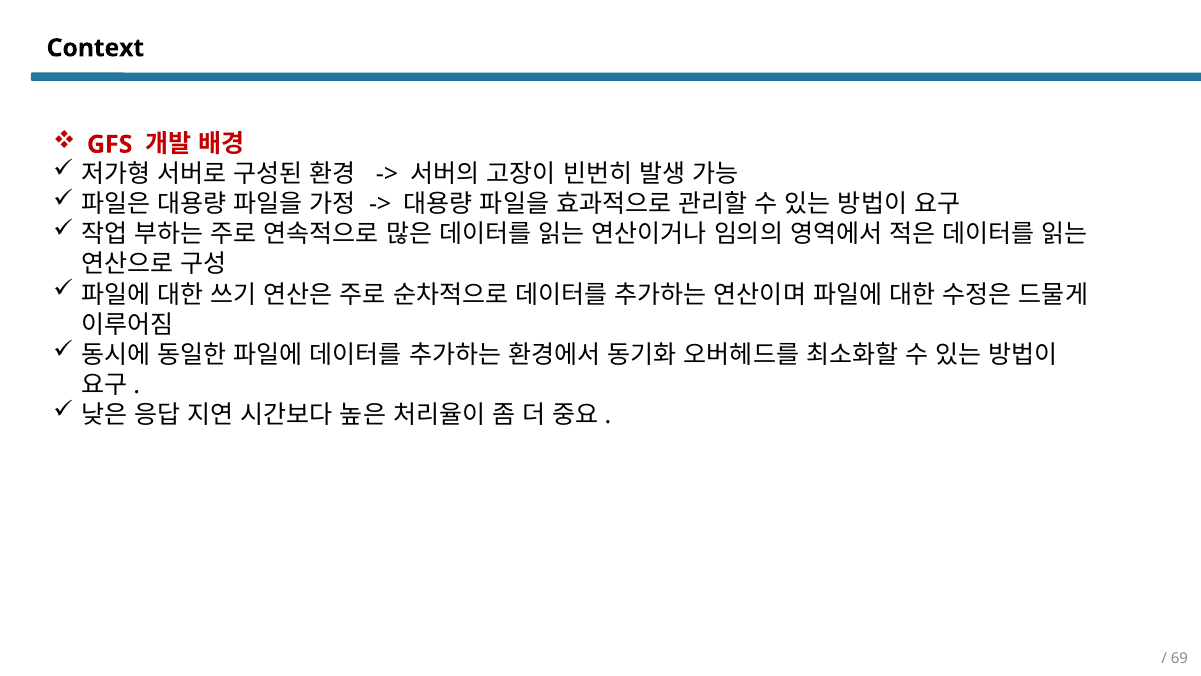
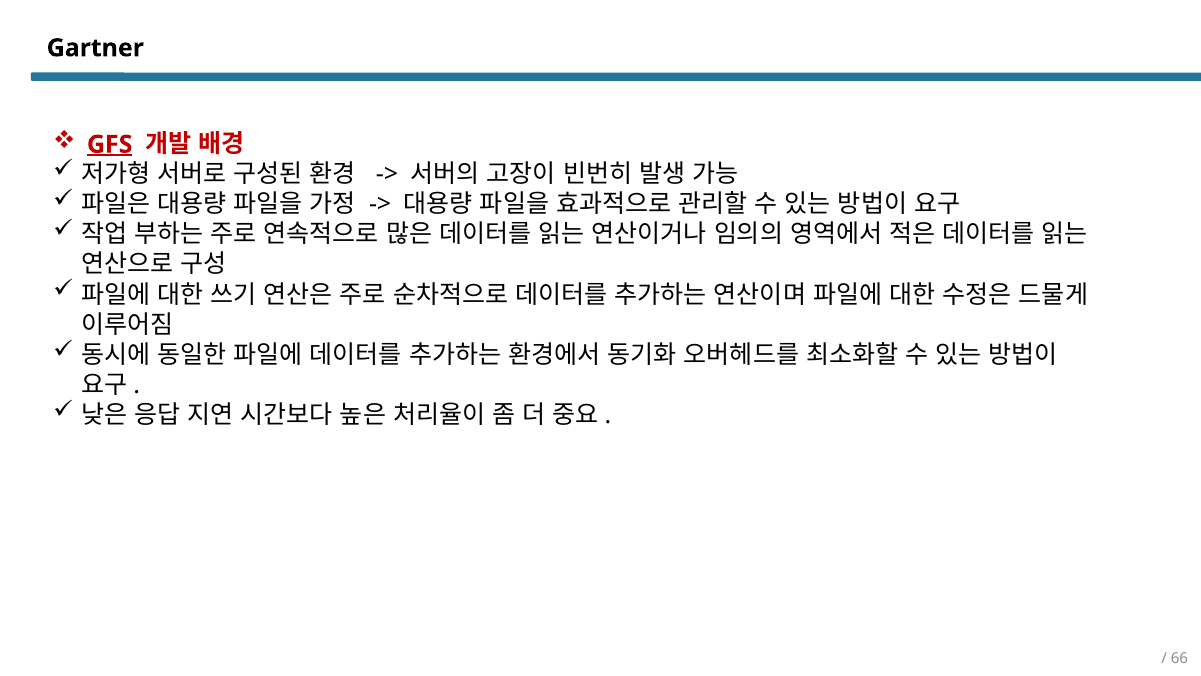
Context: Context -> Gartner (95, 48)
GFS underline: none -> present (110, 144)
69: 69 -> 66 (1179, 658)
